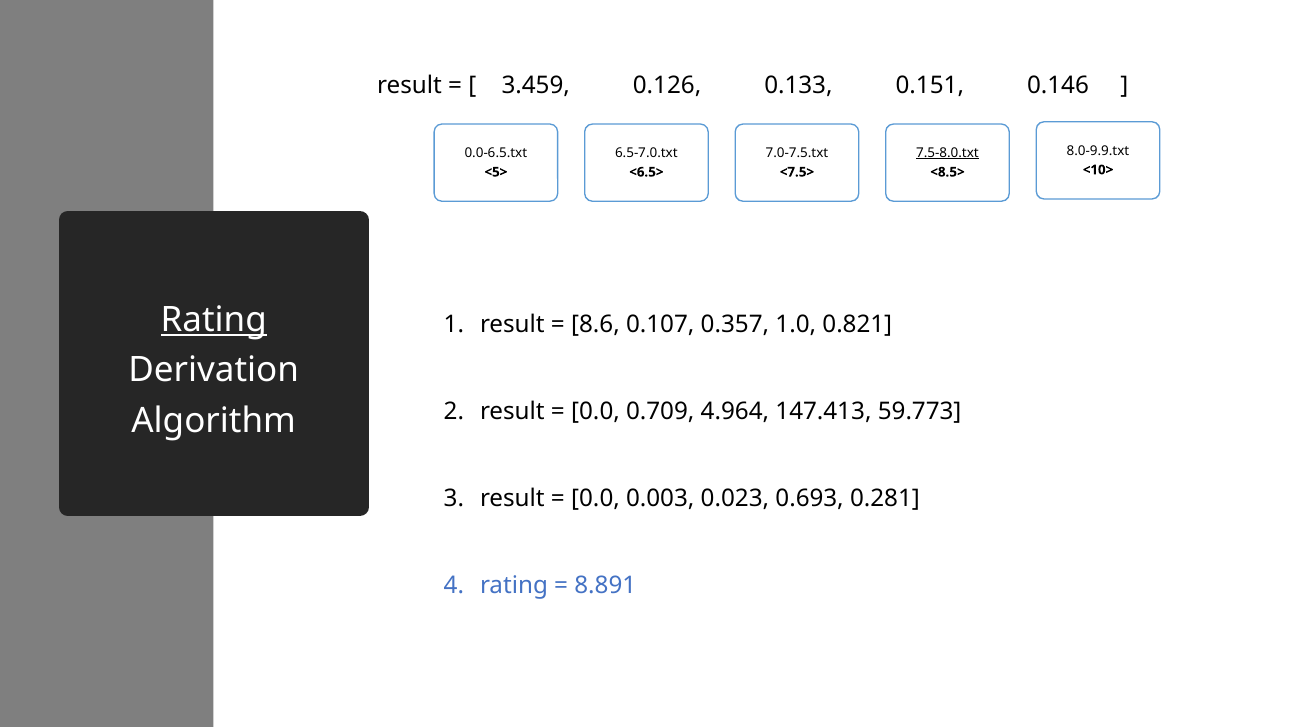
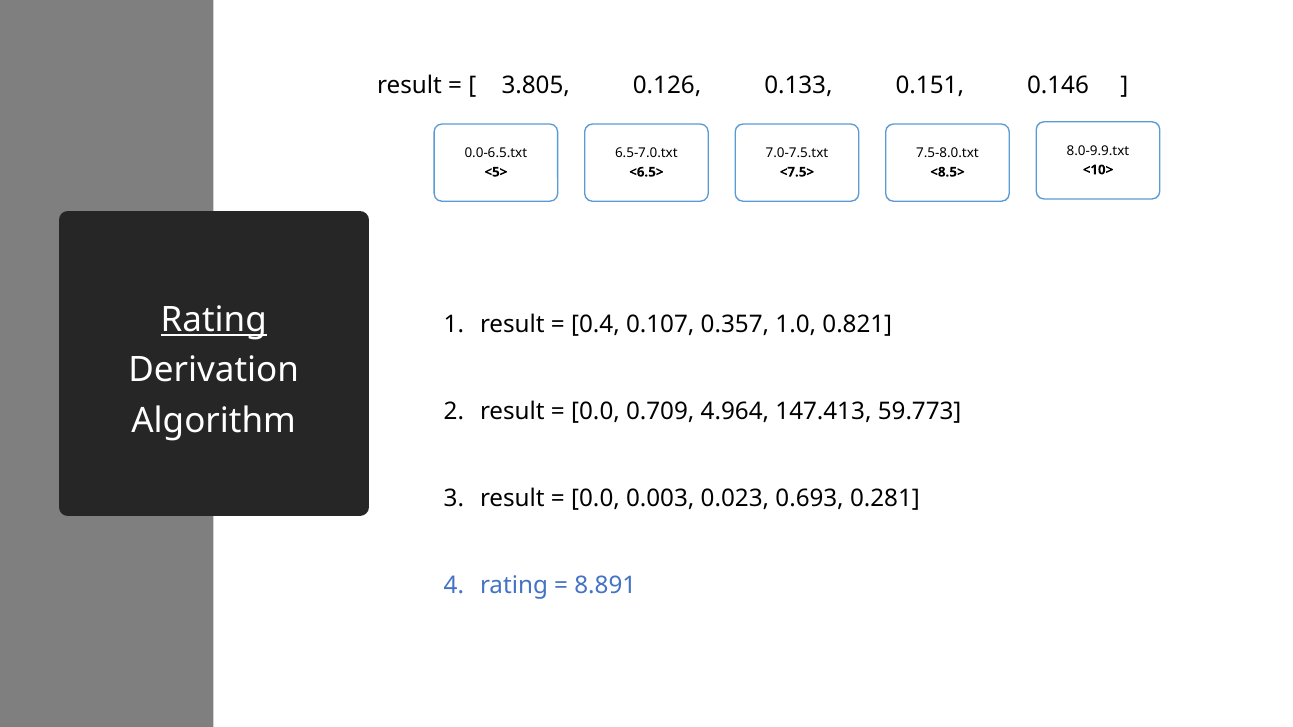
3.459: 3.459 -> 3.805 (536, 85)
7.5-8.0.txt underline: present -> none (948, 153)
8.6: 8.6 -> 0.4 (595, 324)
